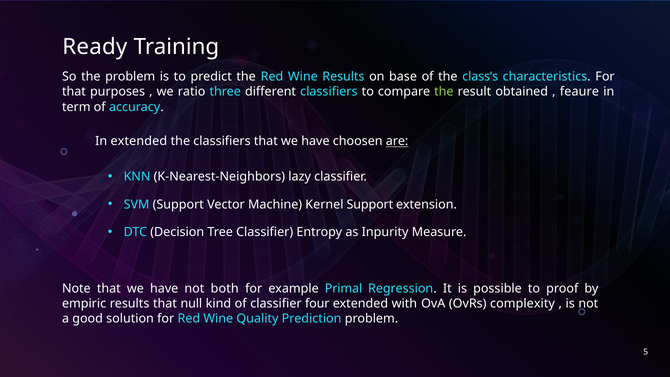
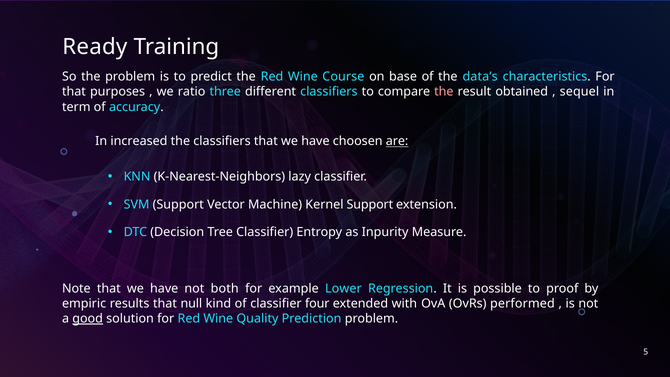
Wine Results: Results -> Course (343, 77)
class’s: class’s -> data’s (480, 77)
the colour: light green -> pink (444, 92)
feaure: feaure -> sequel (579, 92)
In extended: extended -> increased (139, 141)
Primal: Primal -> Lower (343, 288)
complexity: complexity -> performed (522, 303)
good underline: none -> present (88, 319)
